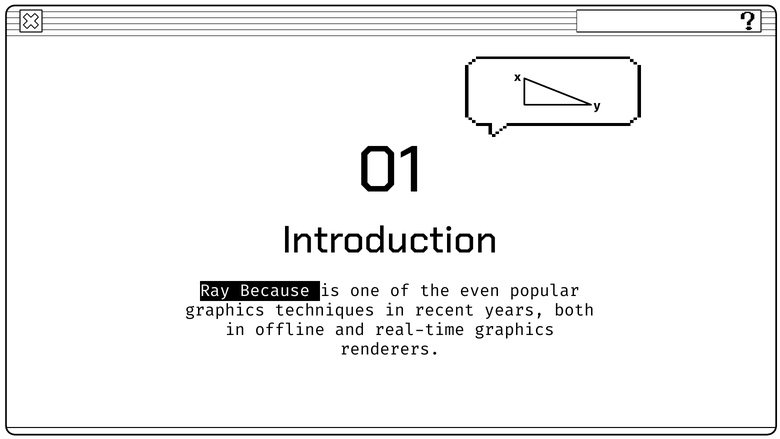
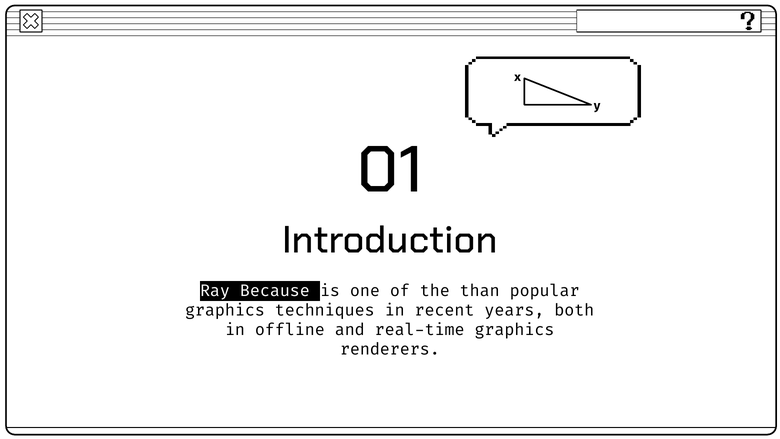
even: even -> than (480, 291)
